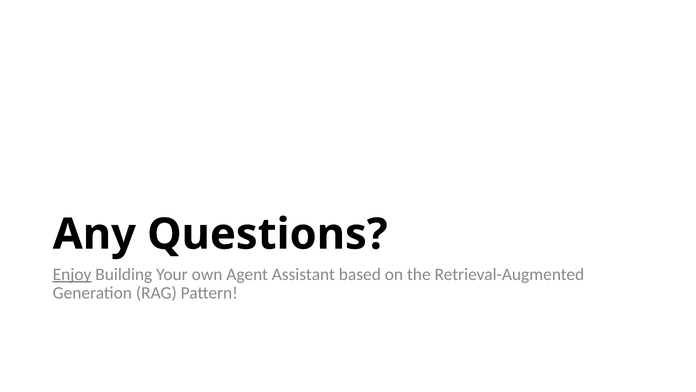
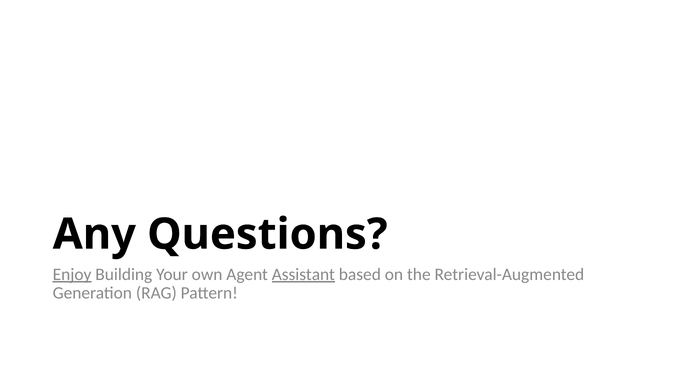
Assistant underline: none -> present (303, 274)
